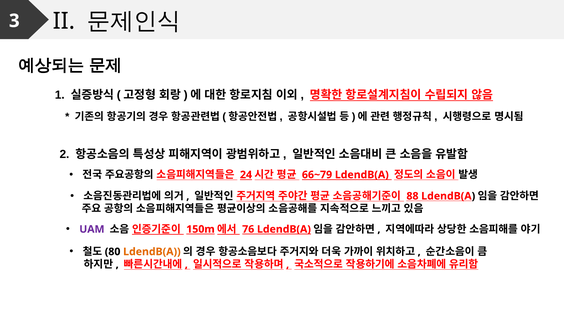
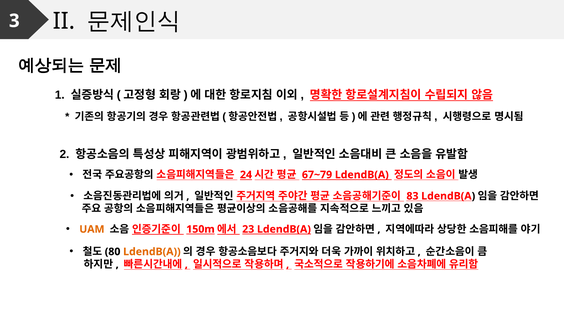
66~79: 66~79 -> 67~79 (317, 175)
88: 88 -> 83 (412, 196)
UAM colour: purple -> orange (92, 229)
76: 76 -> 23 (248, 229)
